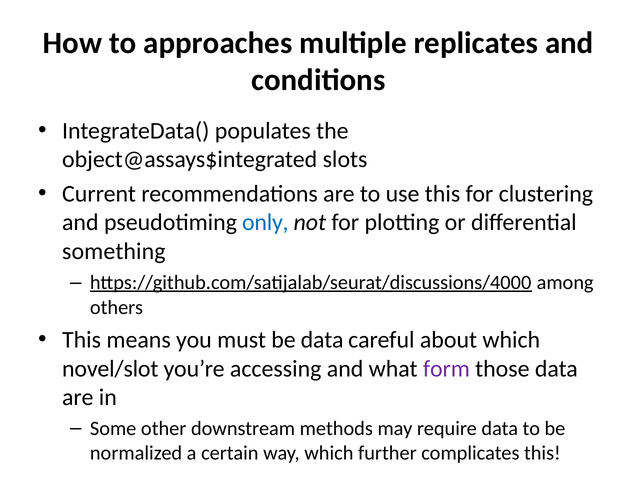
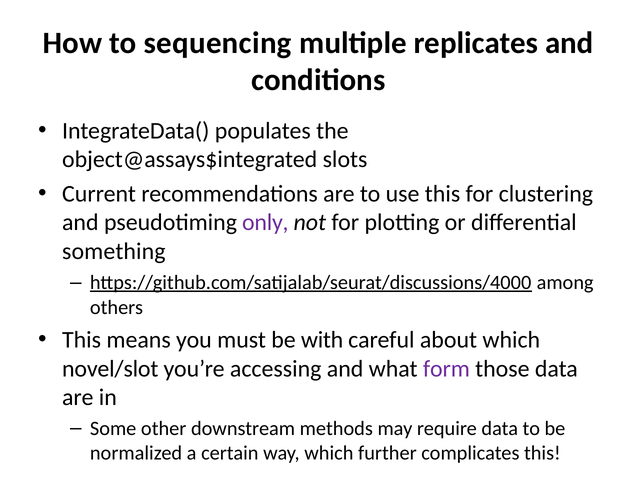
approaches: approaches -> sequencing (218, 43)
only colour: blue -> purple (265, 222)
be data: data -> with (322, 340)
